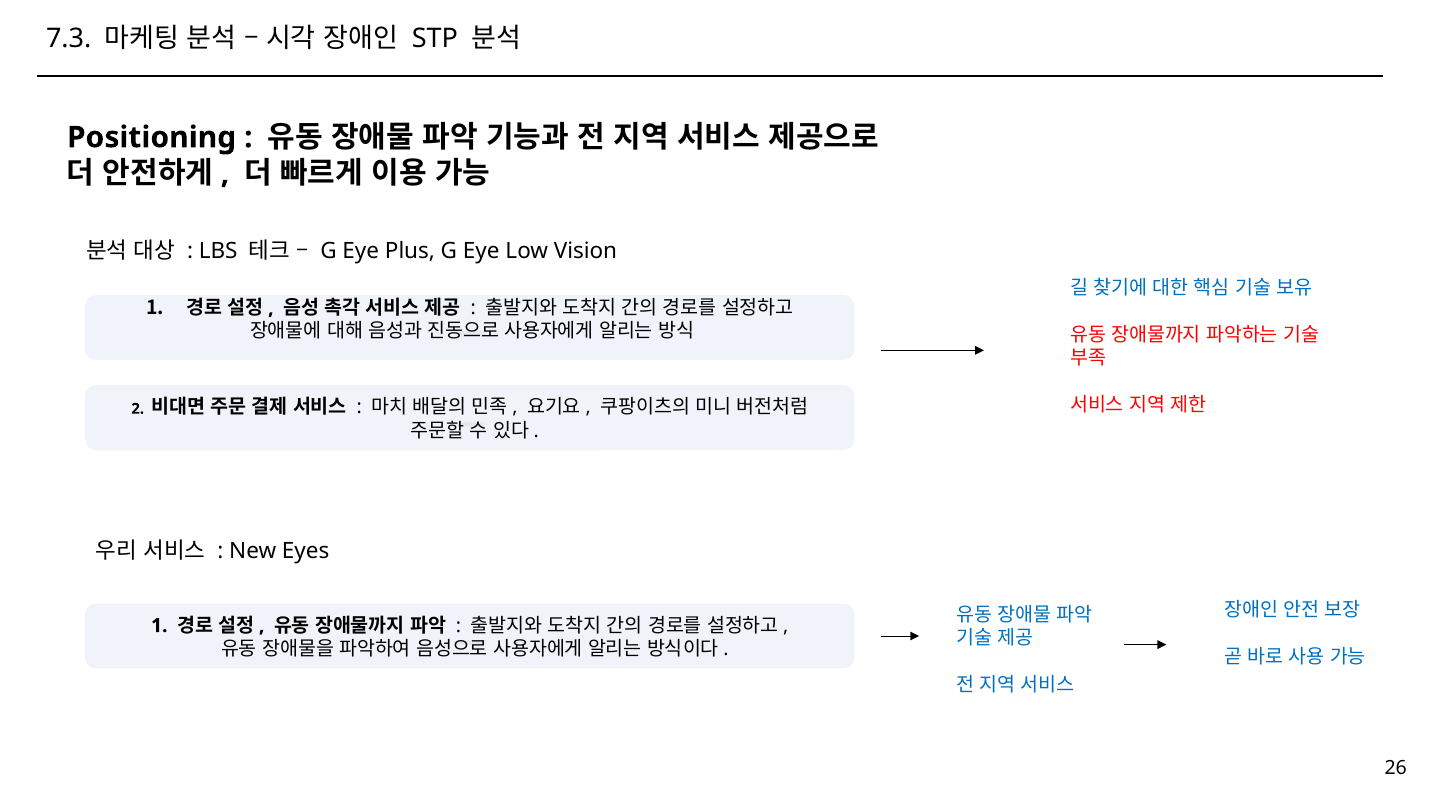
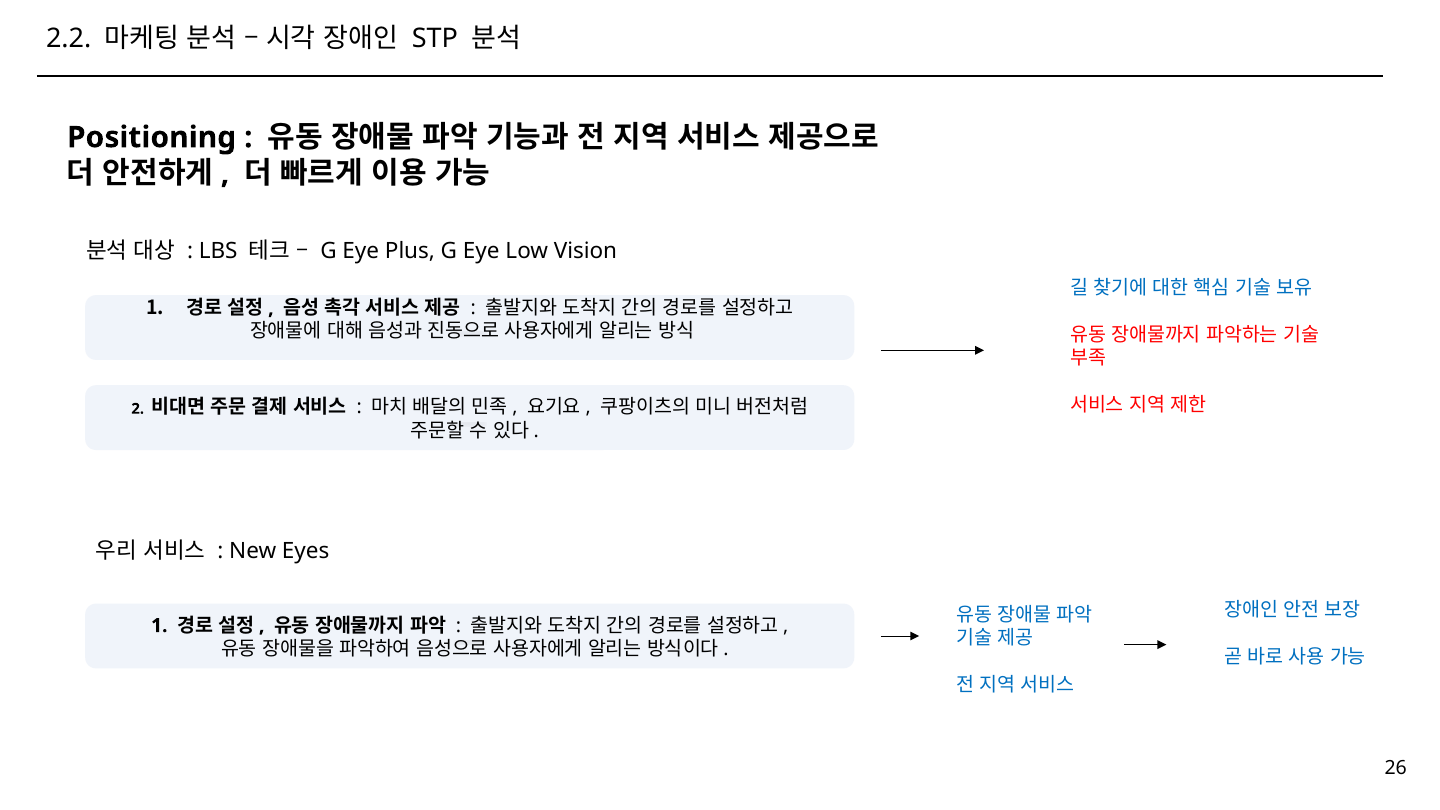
7.3: 7.3 -> 2.2 (69, 38)
